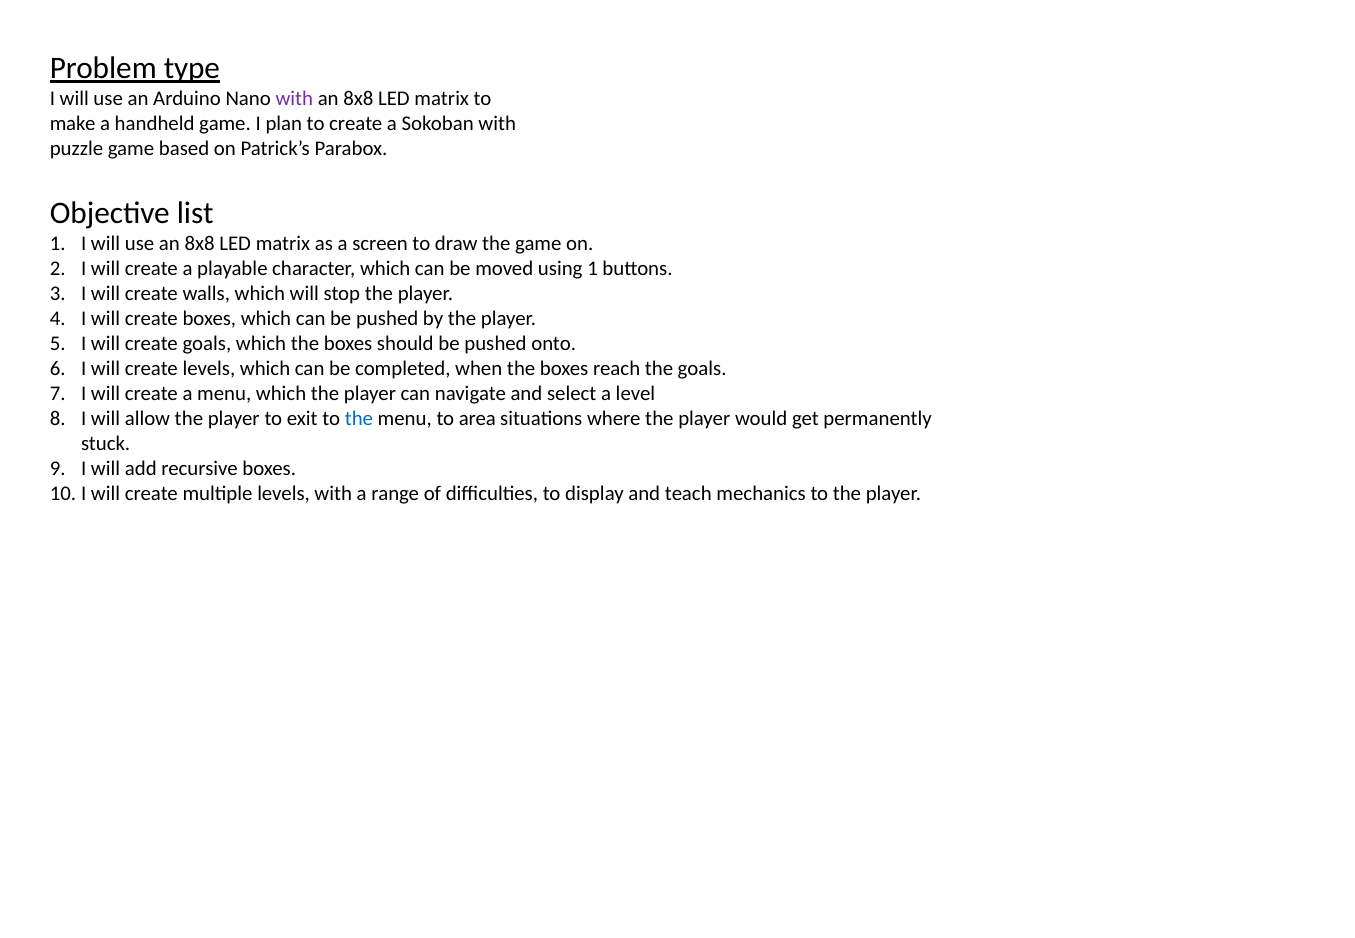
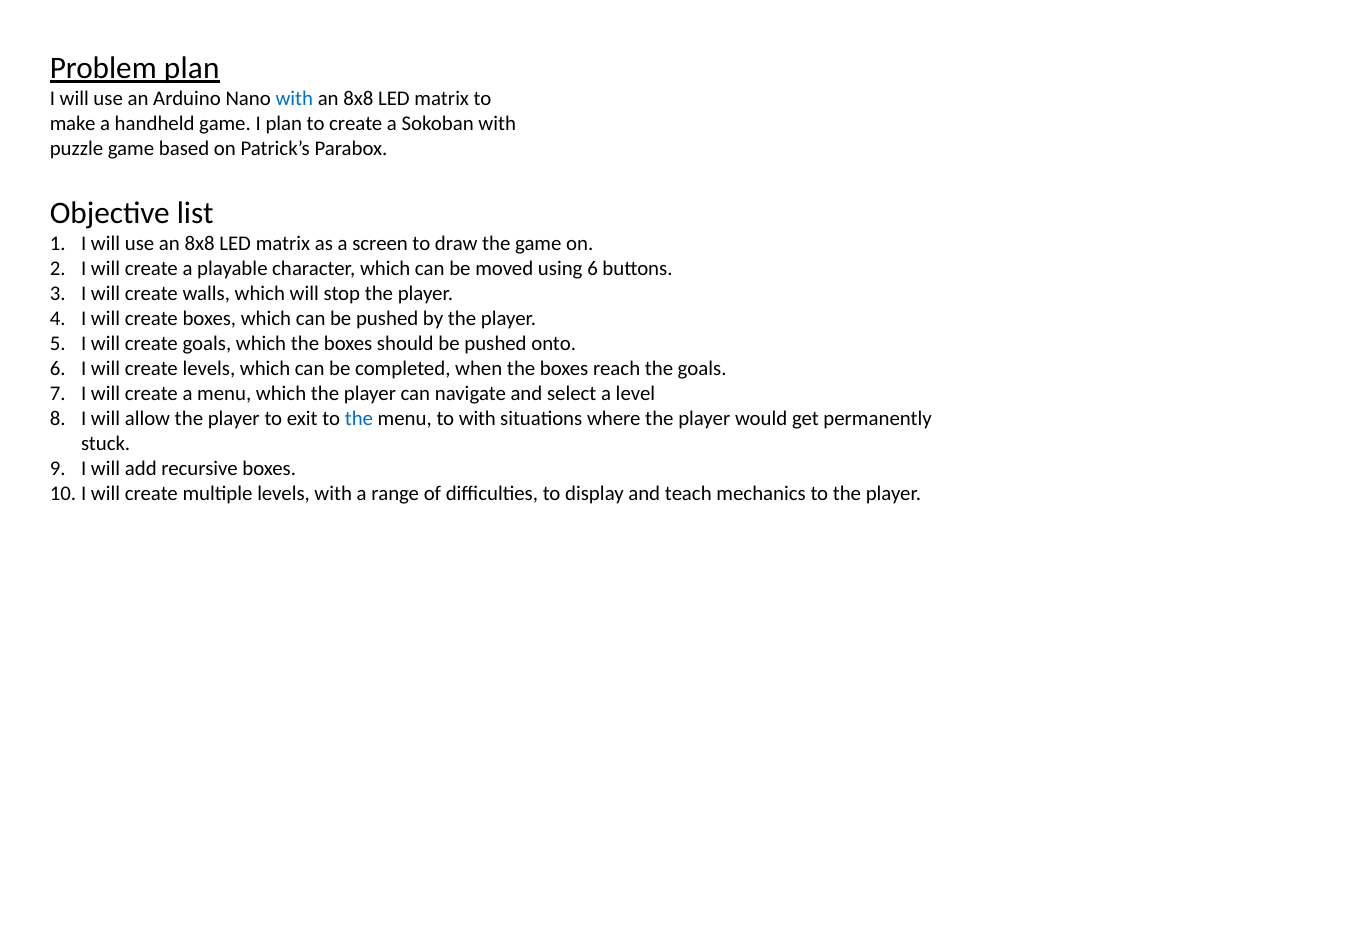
Problem type: type -> plan (192, 68)
with colour: purple -> blue (294, 99)
using 1: 1 -> 6 (593, 269)
to area: area -> with (477, 419)
